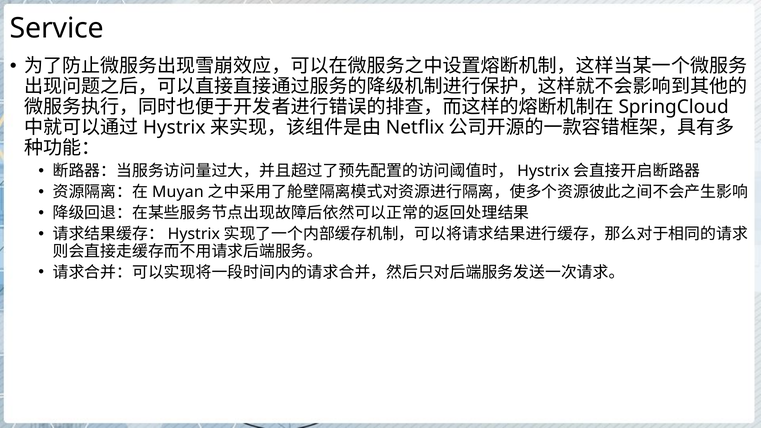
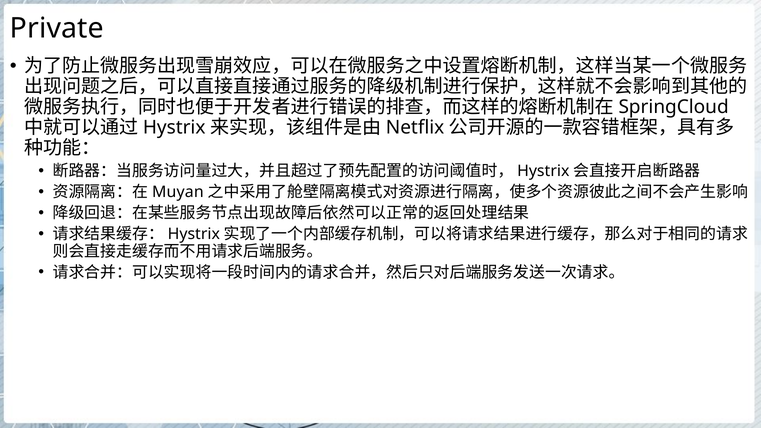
Service: Service -> Private (57, 28)
